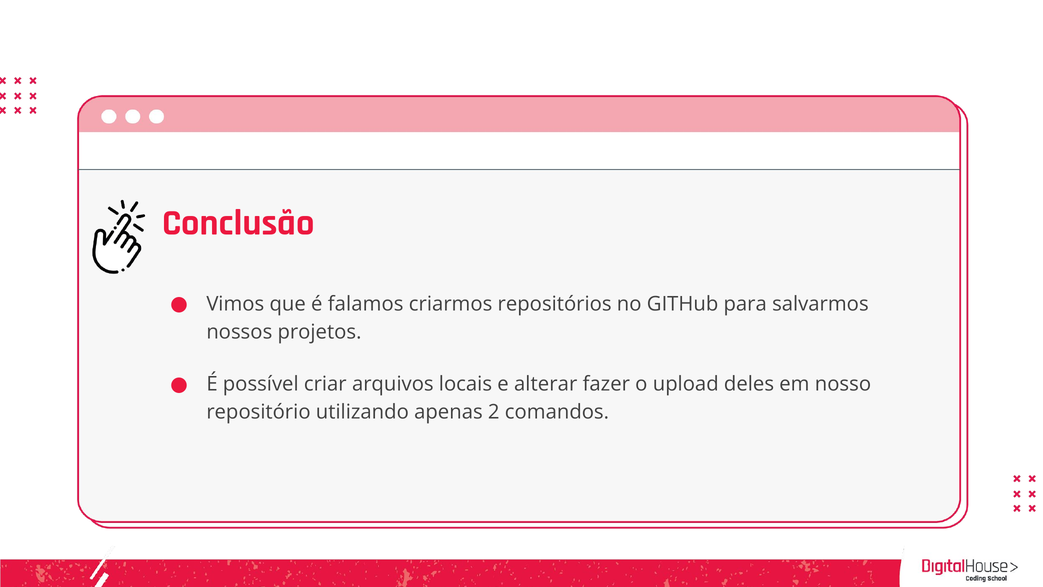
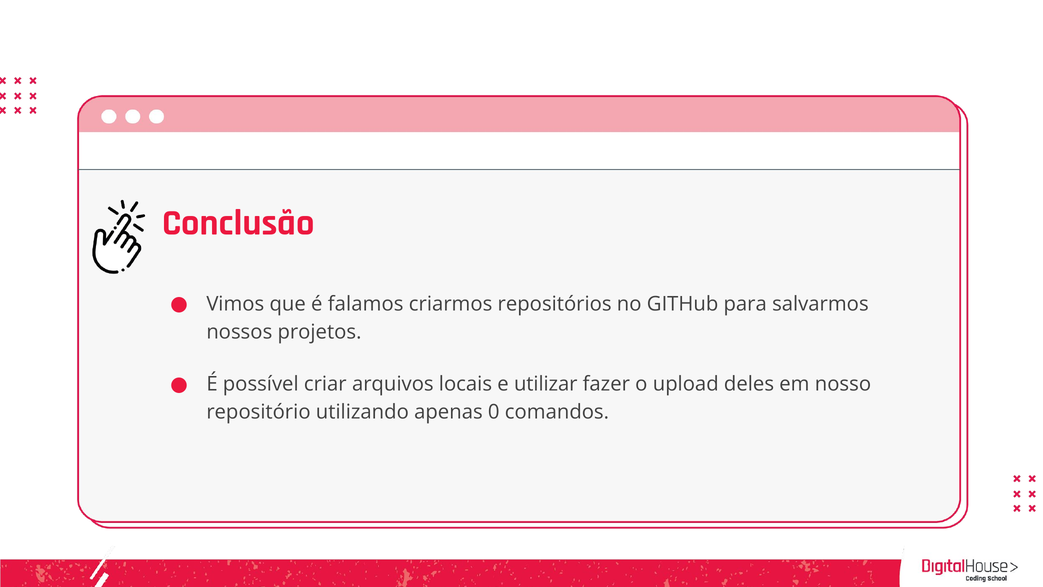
alterar: alterar -> utilizar (546, 384)
2: 2 -> 0 (494, 412)
